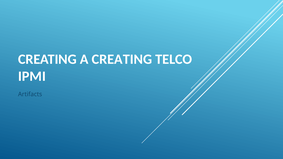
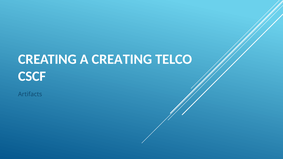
IPMI: IPMI -> CSCF (32, 76)
